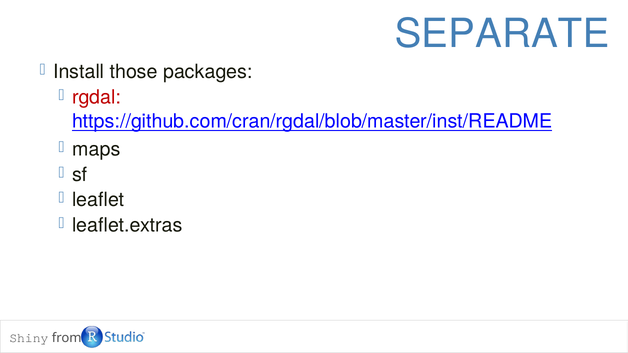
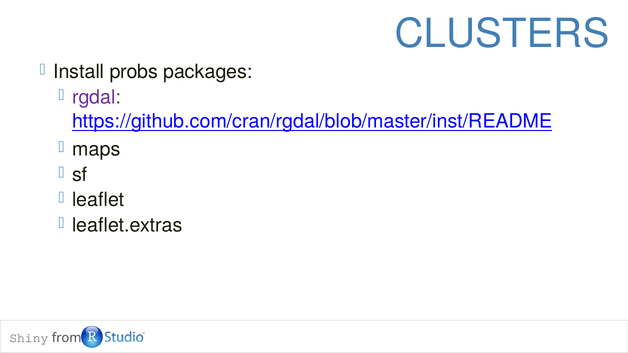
SEPARATE: SEPARATE -> CLUSTERS (502, 34)
those: those -> probs (134, 72)
rgdal colour: red -> purple (97, 97)
